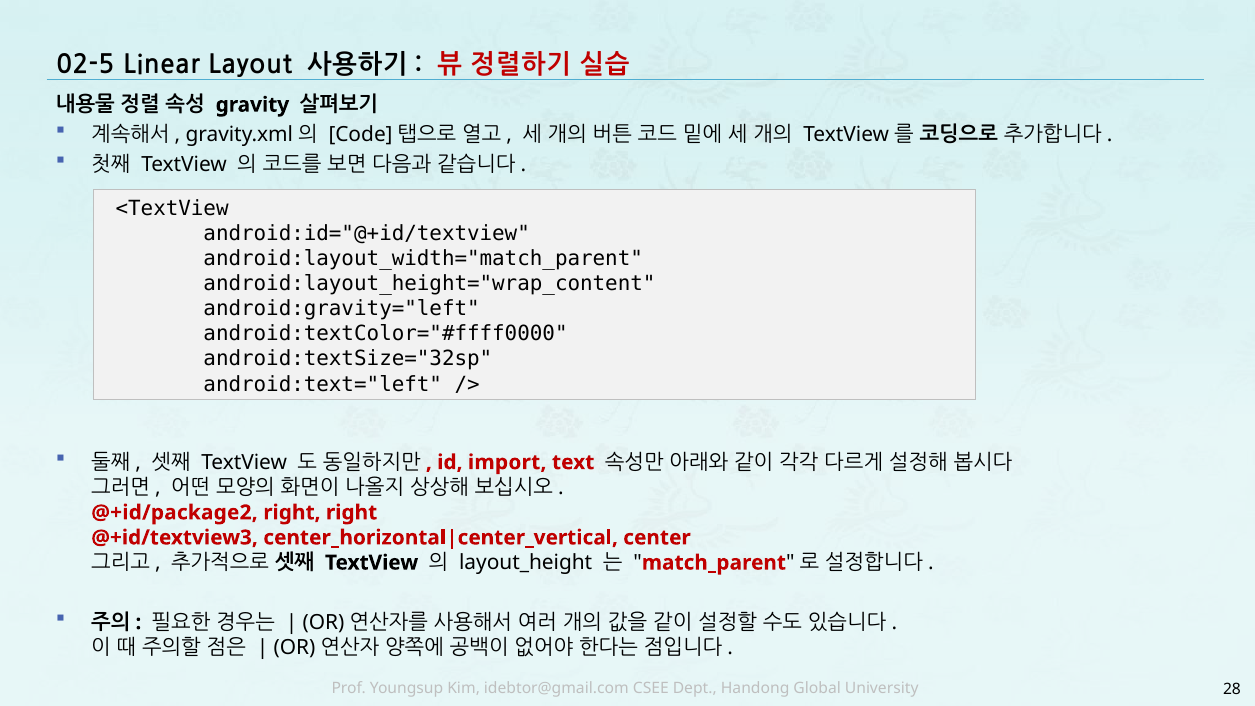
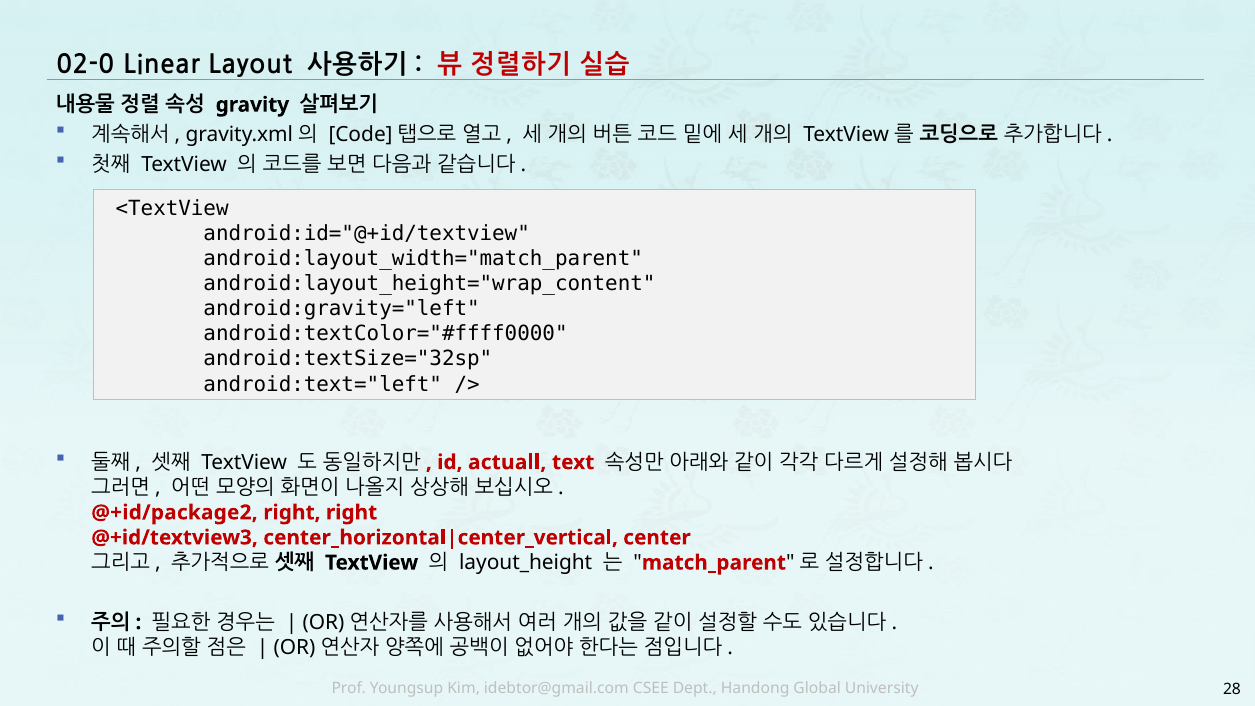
02-5: 02-5 -> 02-0 (85, 64)
import: import -> actuall (507, 462)
